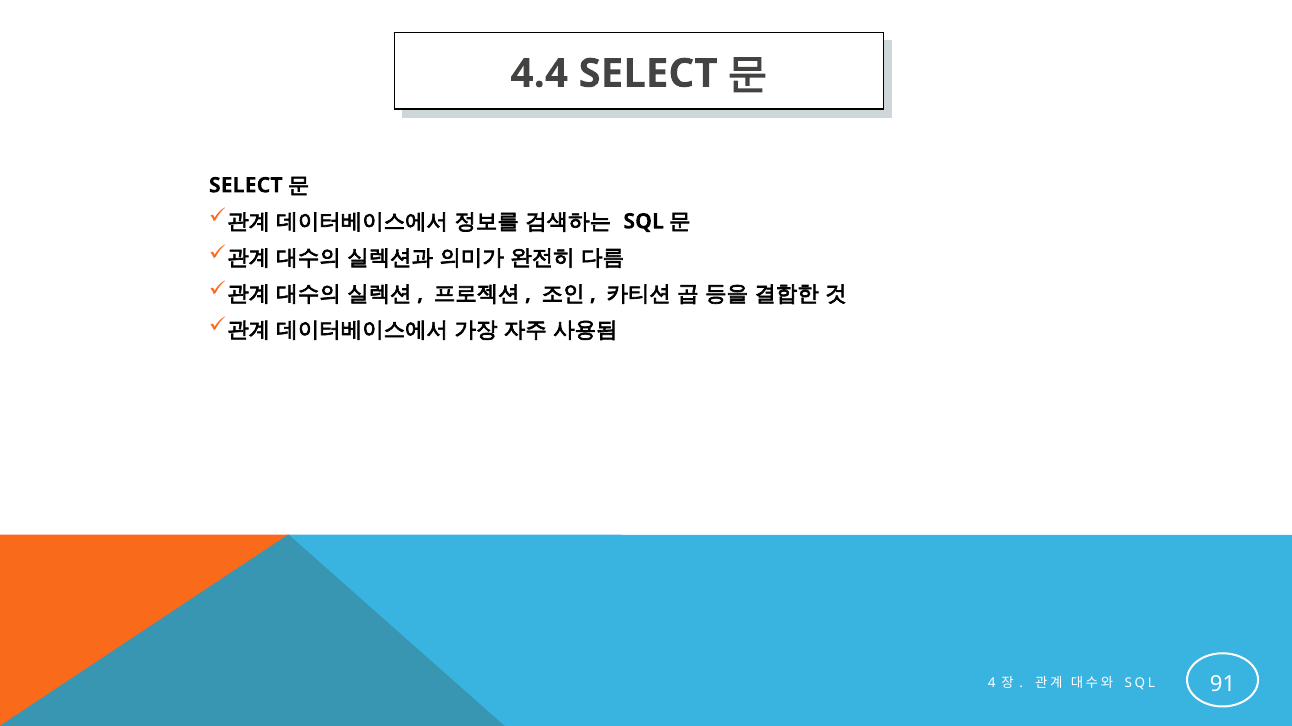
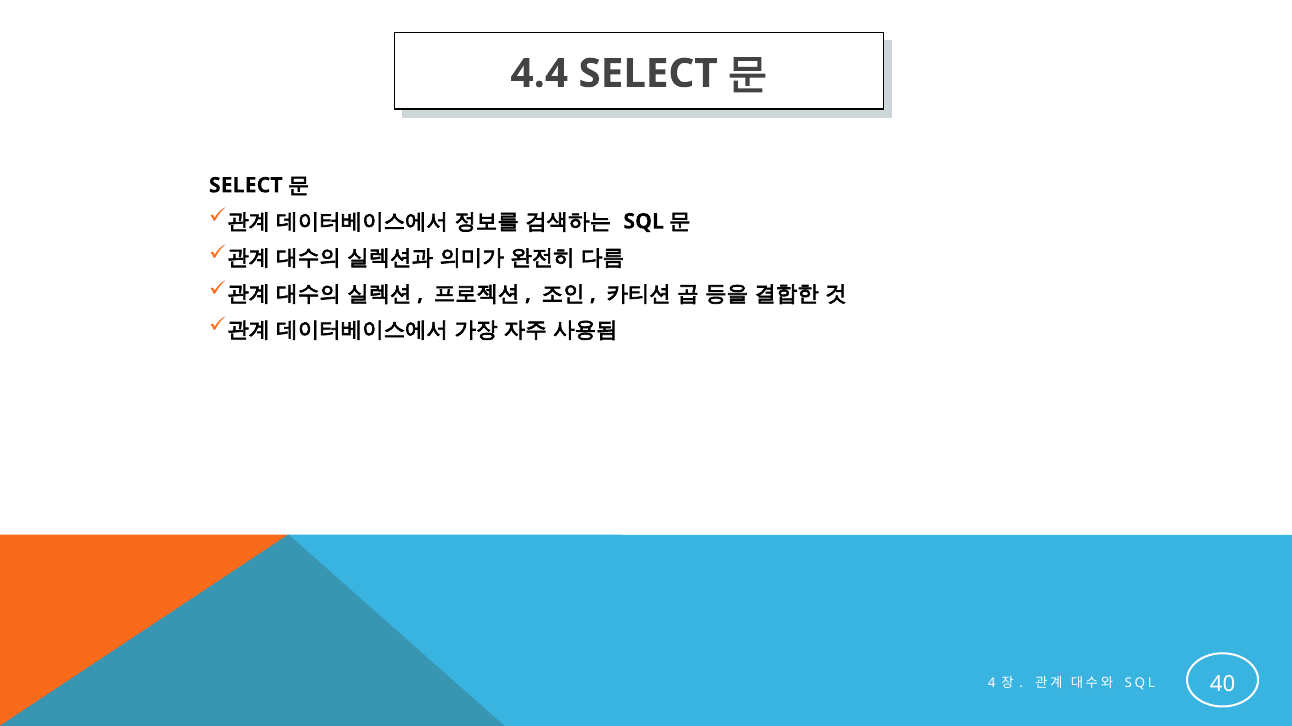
91: 91 -> 40 (1223, 685)
